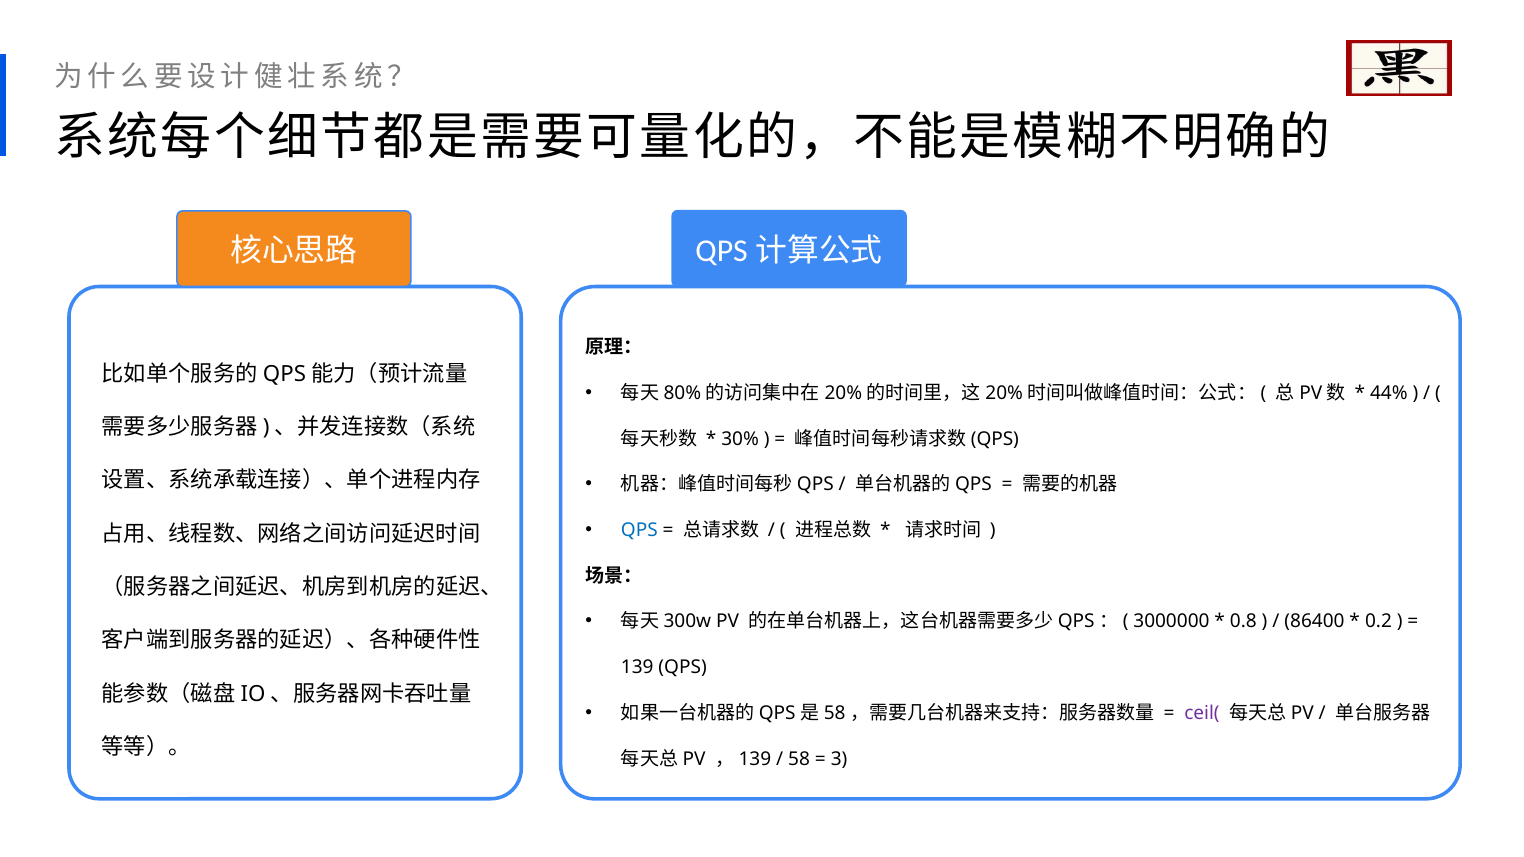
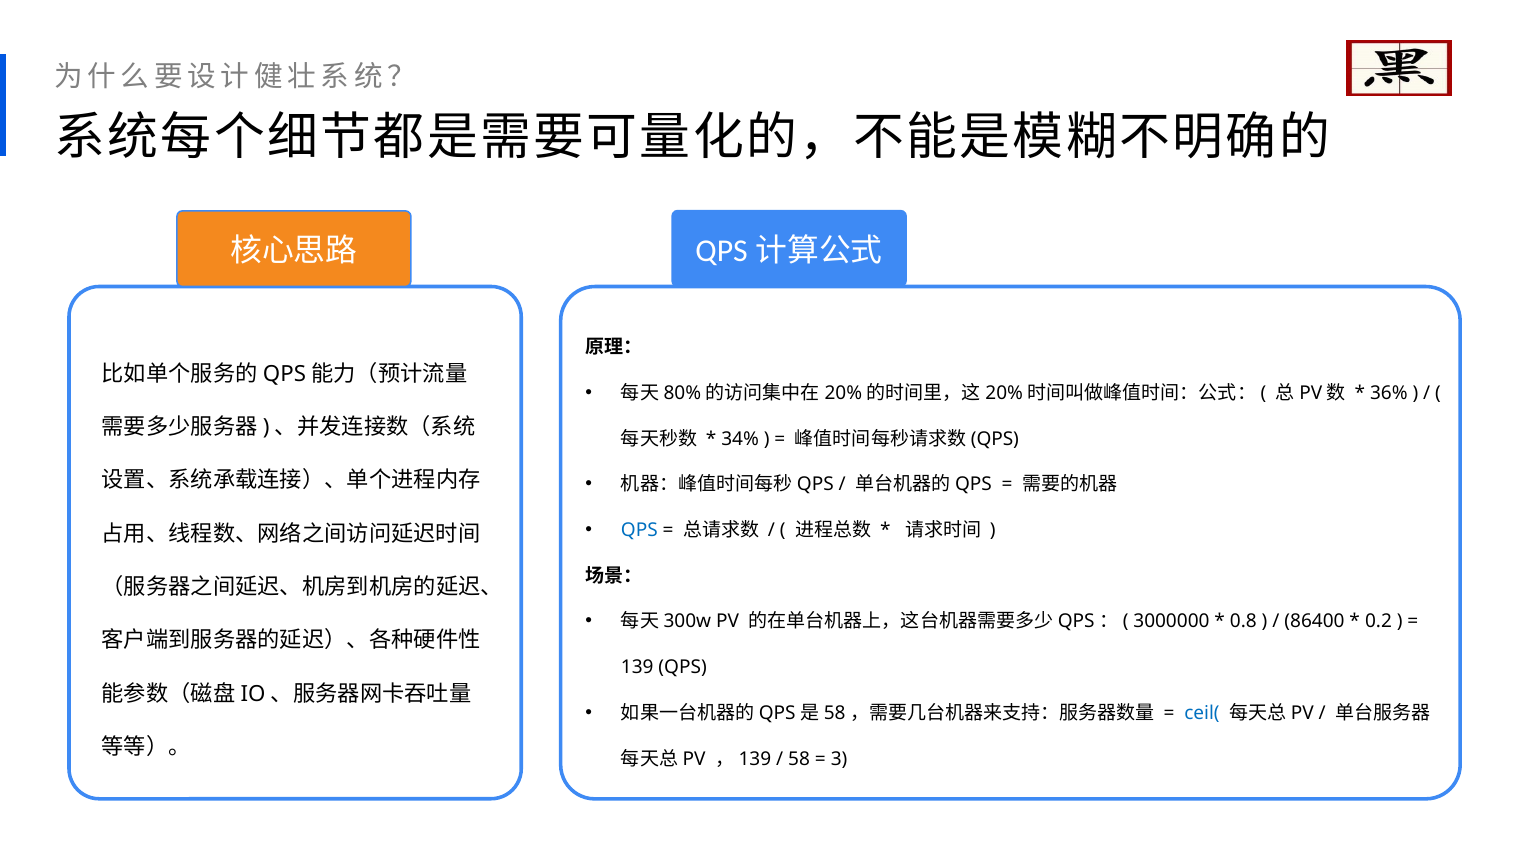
44%: 44% -> 36% (1389, 393)
30%: 30% -> 34% (740, 439)
ceil( colour: purple -> blue (1202, 713)
